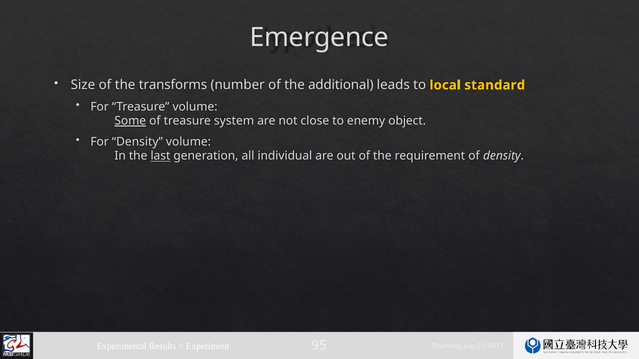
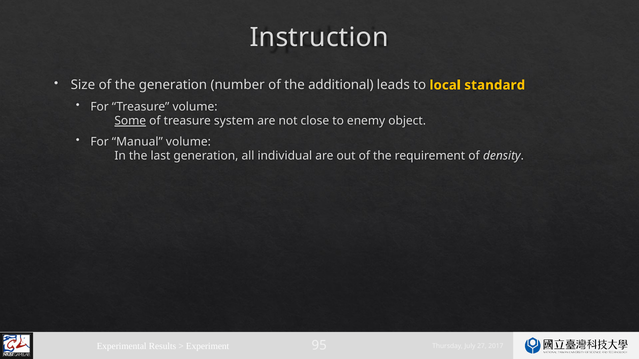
Emergence: Emergence -> Instruction (319, 37)
the transforms: transforms -> generation (173, 85)
For Density: Density -> Manual (137, 142)
last underline: present -> none (160, 156)
